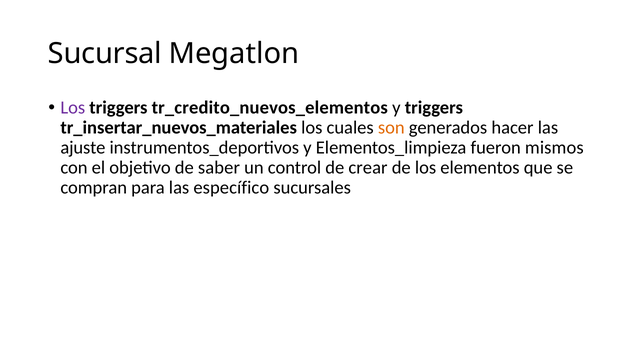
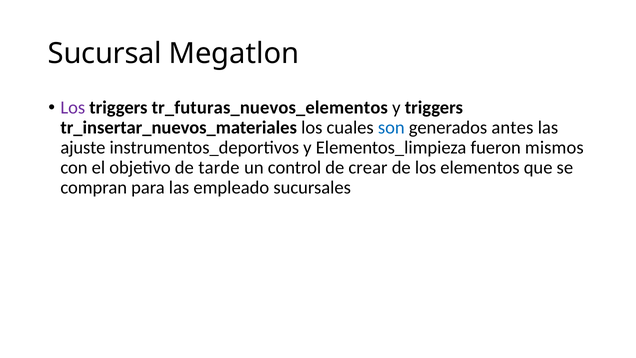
tr_credito_nuevos_elementos: tr_credito_nuevos_elementos -> tr_futuras_nuevos_elementos (270, 108)
son colour: orange -> blue (391, 128)
hacer: hacer -> antes (512, 128)
saber: saber -> tarde (219, 168)
específico: específico -> empleado (231, 188)
